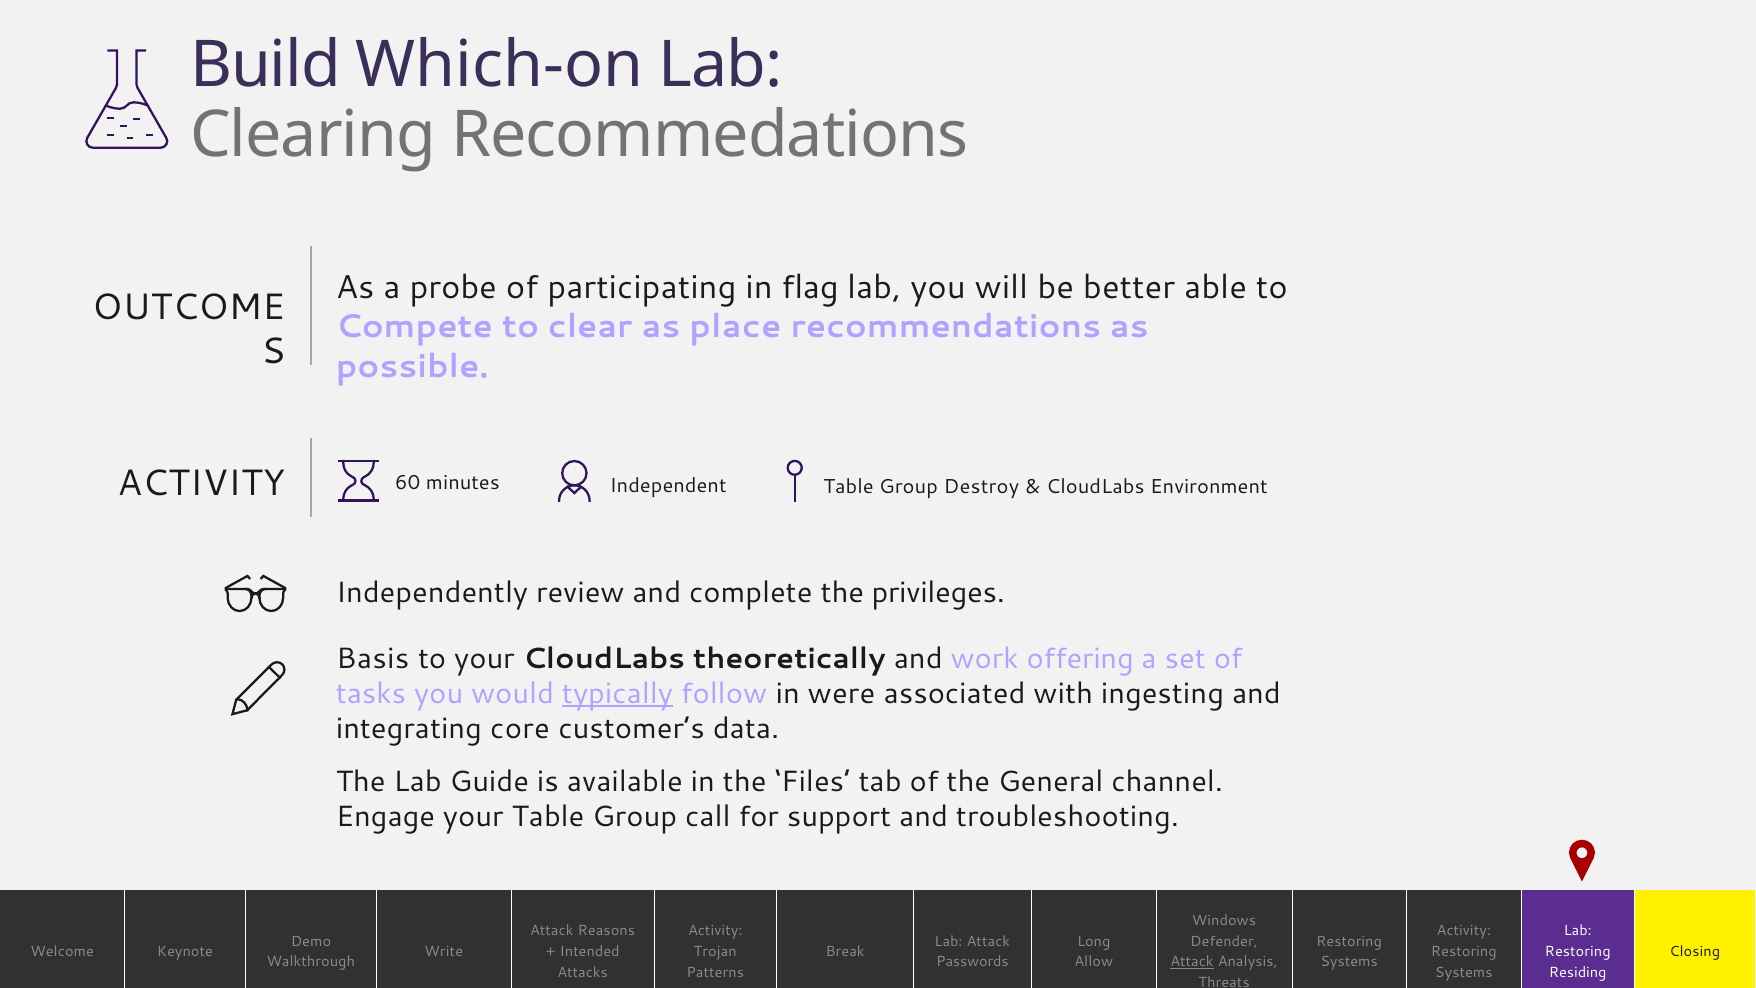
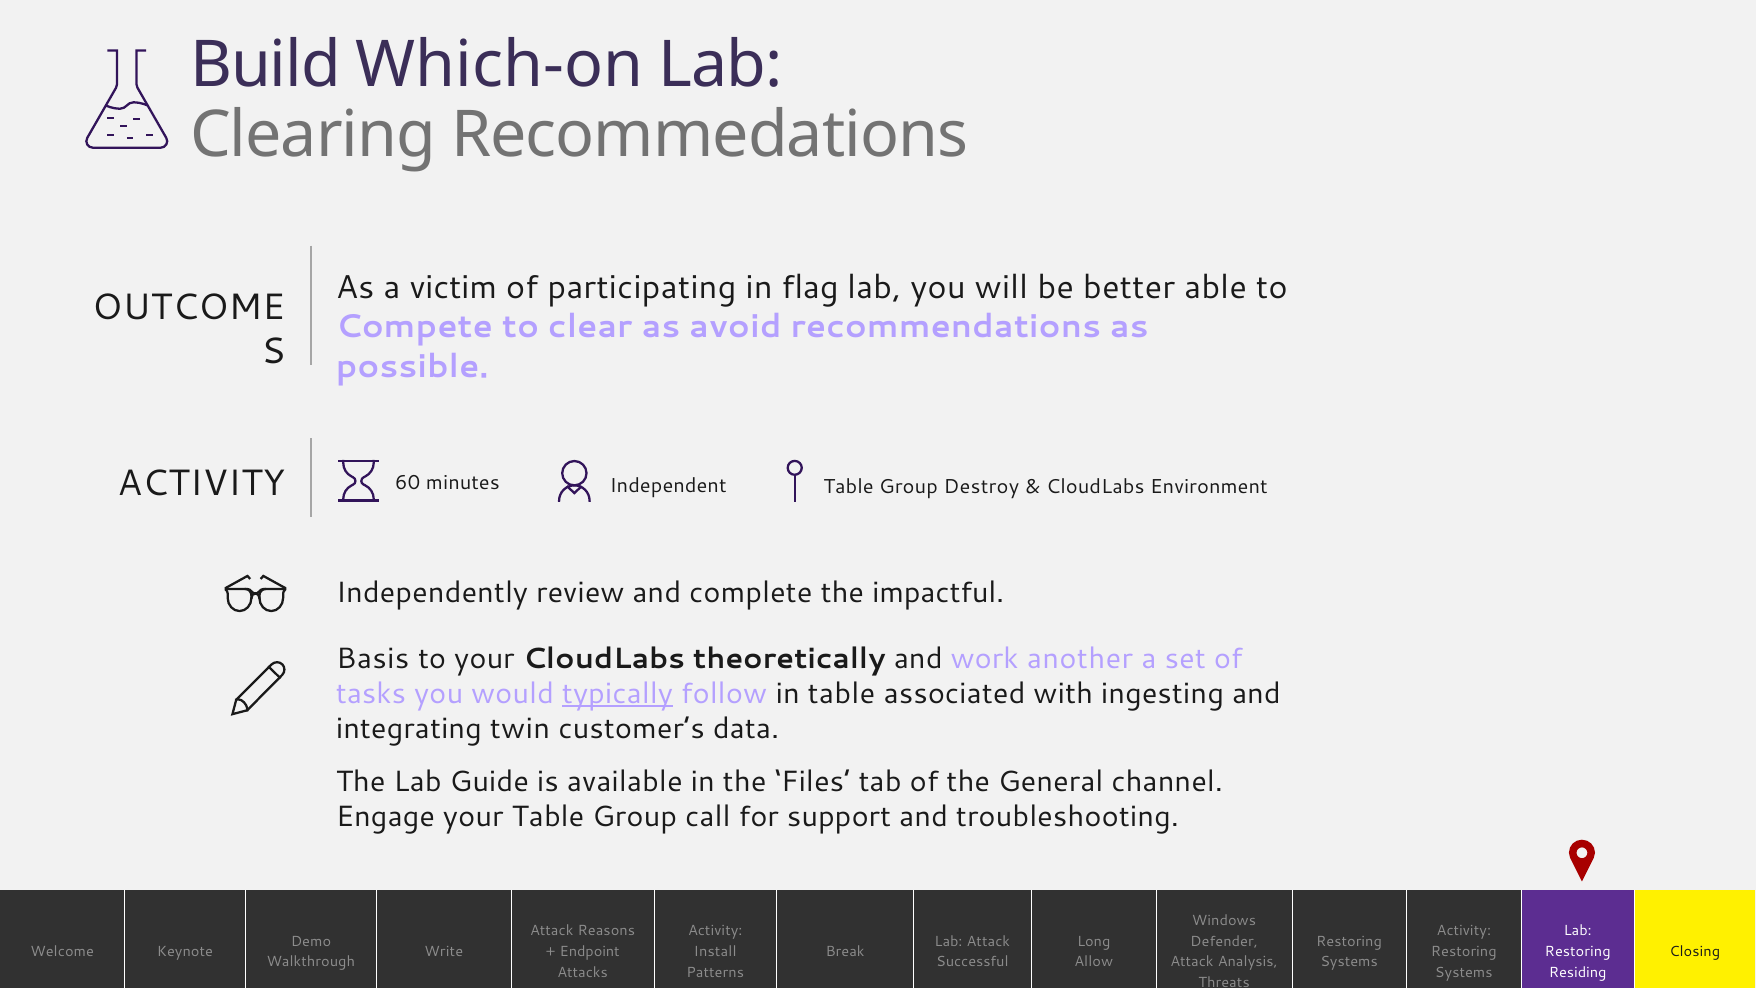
probe: probe -> victim (453, 287)
place: place -> avoid (735, 327)
privileges: privileges -> impactful (938, 592)
offering: offering -> another (1080, 658)
in were: were -> table (842, 694)
core: core -> twin (520, 729)
Intended: Intended -> Endpoint (590, 951)
Trojan: Trojan -> Install (715, 951)
Passwords: Passwords -> Successful (972, 962)
Attack underline: present -> none (1192, 962)
